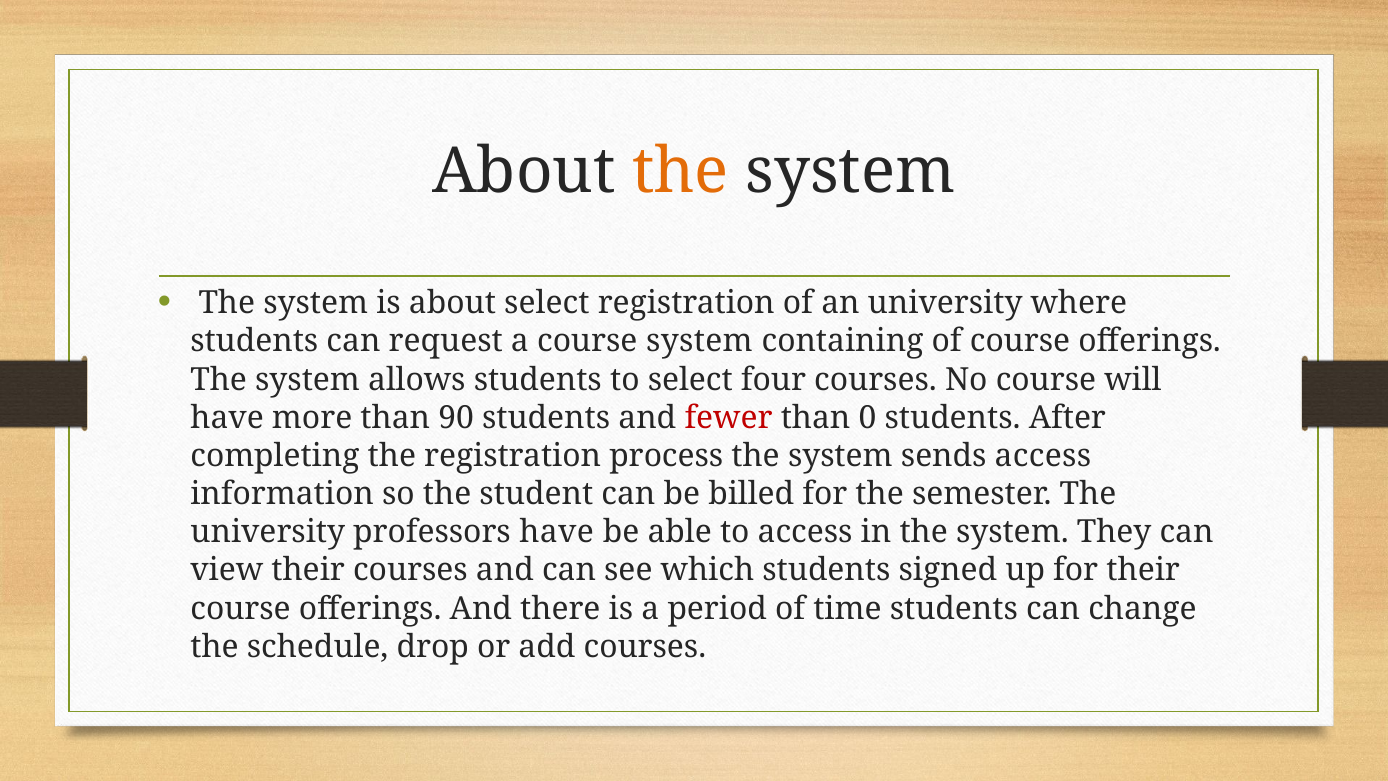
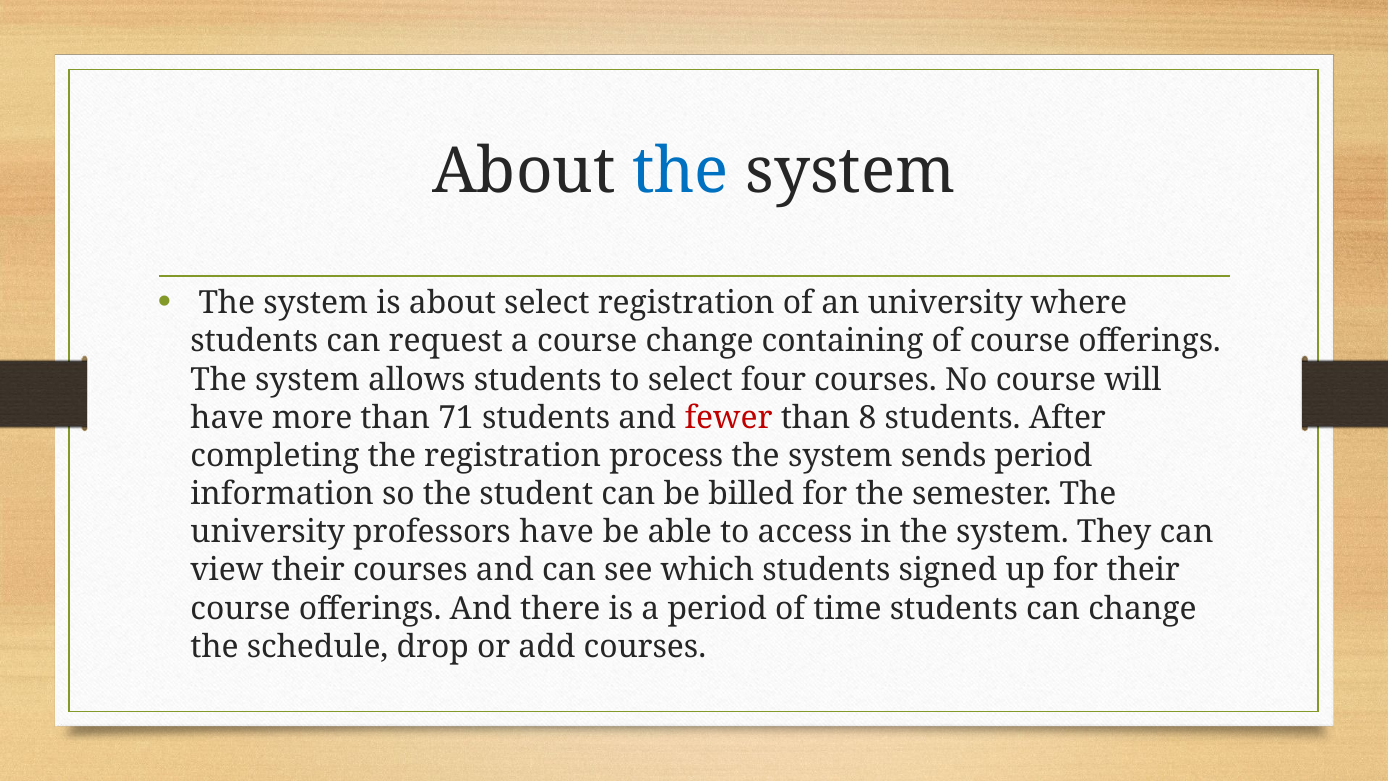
the colour: orange -> blue (680, 171)
course system: system -> change (700, 341)
90: 90 -> 71 (456, 418)
0: 0 -> 8 (868, 418)
sends access: access -> period (1043, 456)
